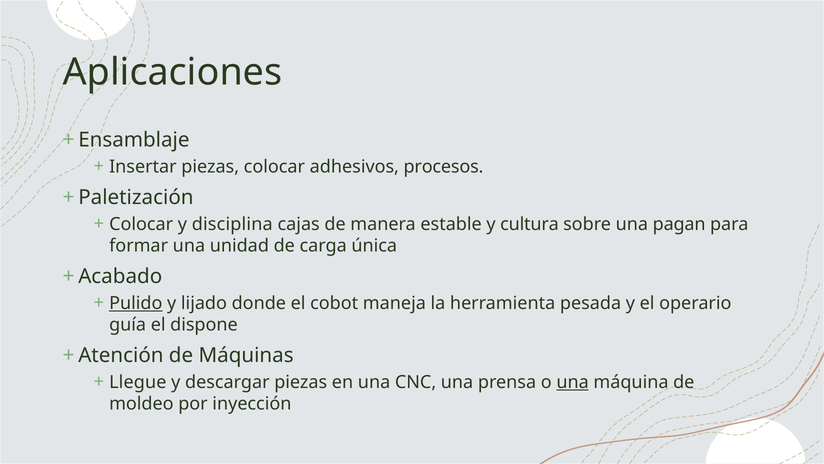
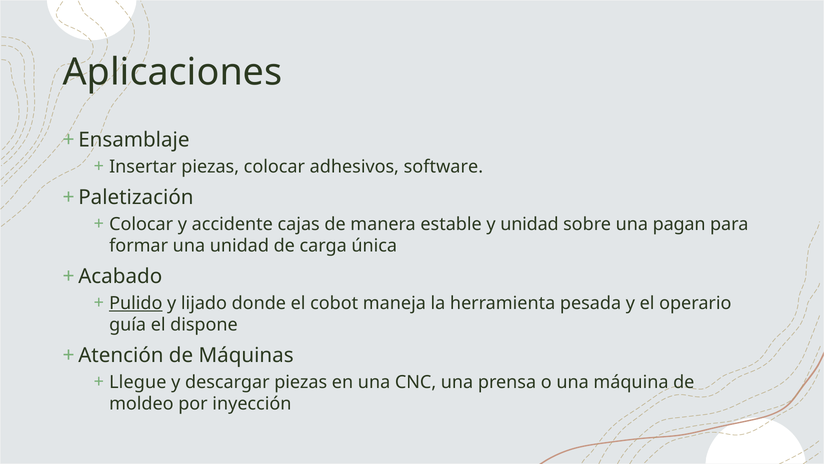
procesos: procesos -> software (443, 167)
disciplina: disciplina -> accidente (232, 224)
y cultura: cultura -> unidad (529, 224)
una underline: present -> none (573, 382)
